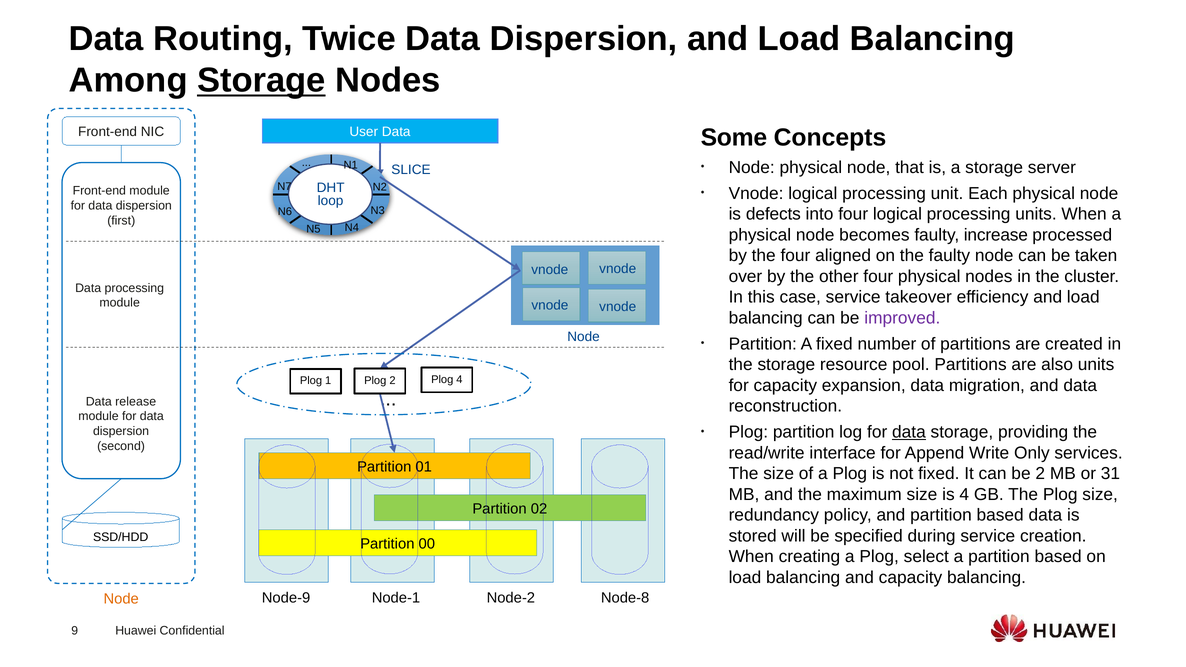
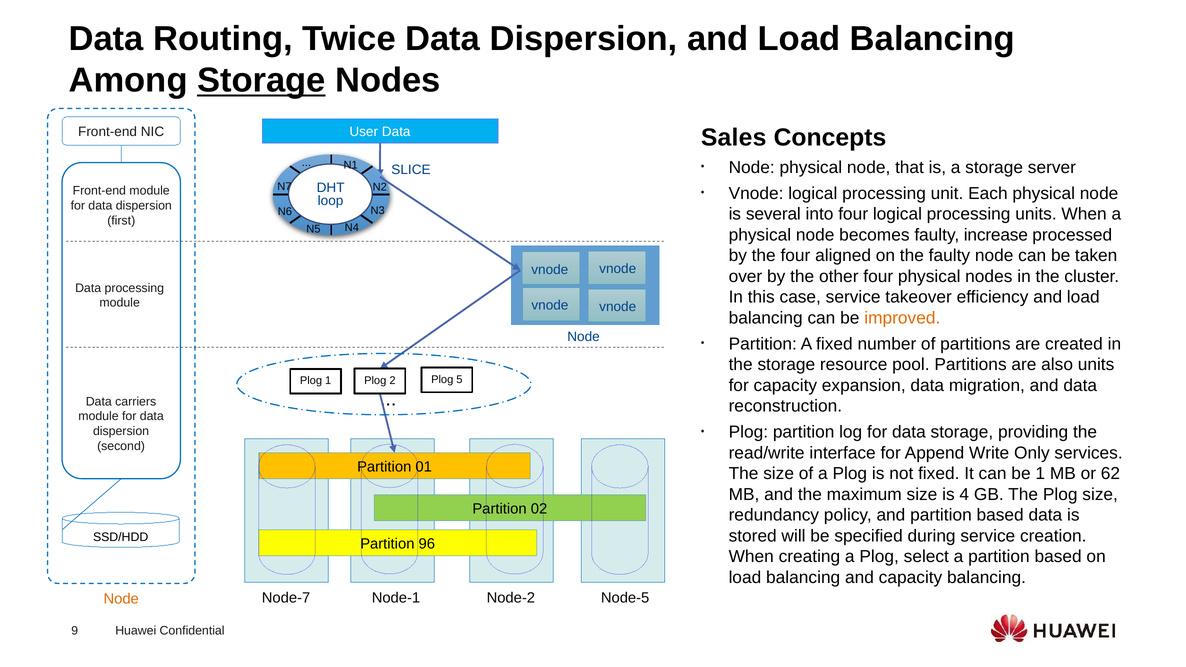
Some: Some -> Sales (734, 138)
defects: defects -> several (773, 214)
improved colour: purple -> orange (902, 318)
Plog 4: 4 -> 5 (459, 379)
release: release -> carriers (136, 401)
data underline: present -> none (909, 432)
be 2: 2 -> 1 (1040, 474)
31: 31 -> 62 (1110, 474)
00: 00 -> 96 (427, 544)
Node-9: Node-9 -> Node-7 (286, 598)
Node-8: Node-8 -> Node-5 (625, 598)
